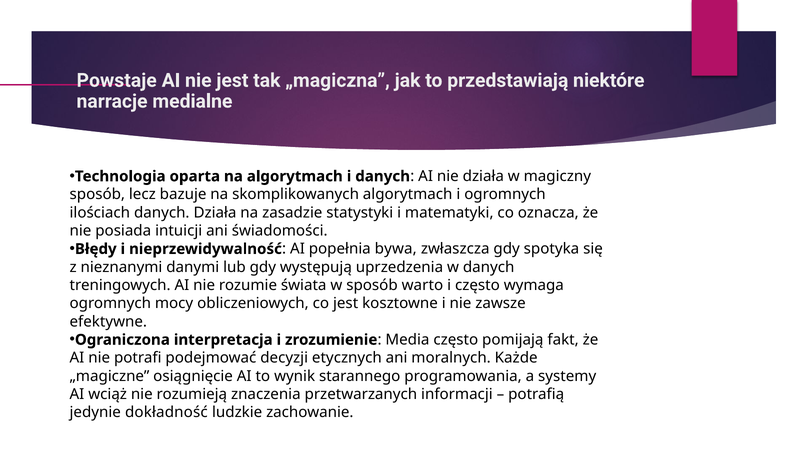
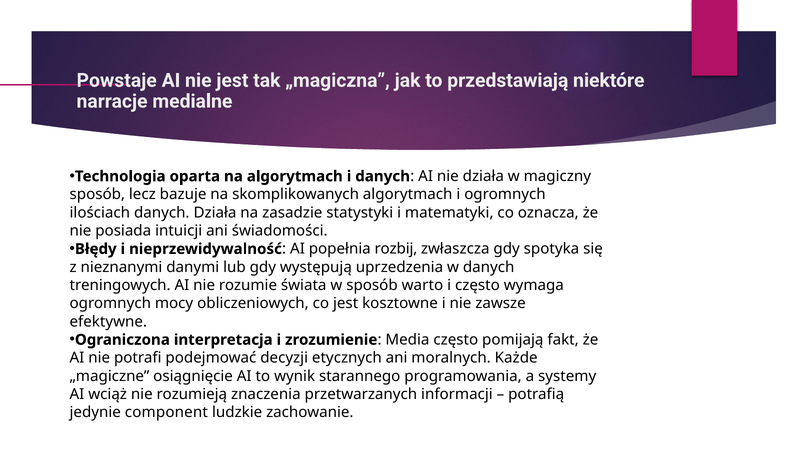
bywa: bywa -> rozbij (396, 249)
dokładność: dokładność -> component (166, 413)
